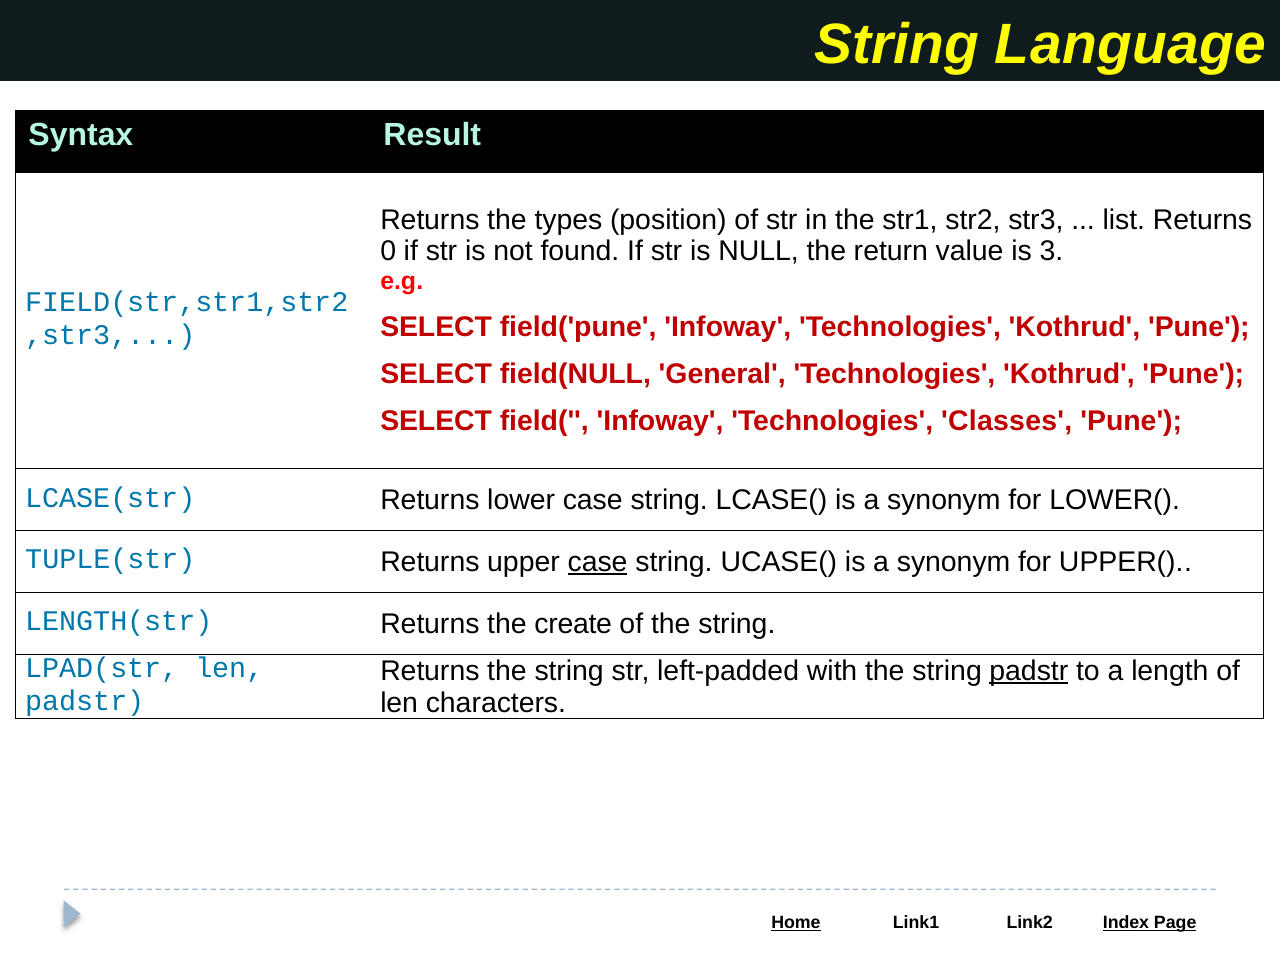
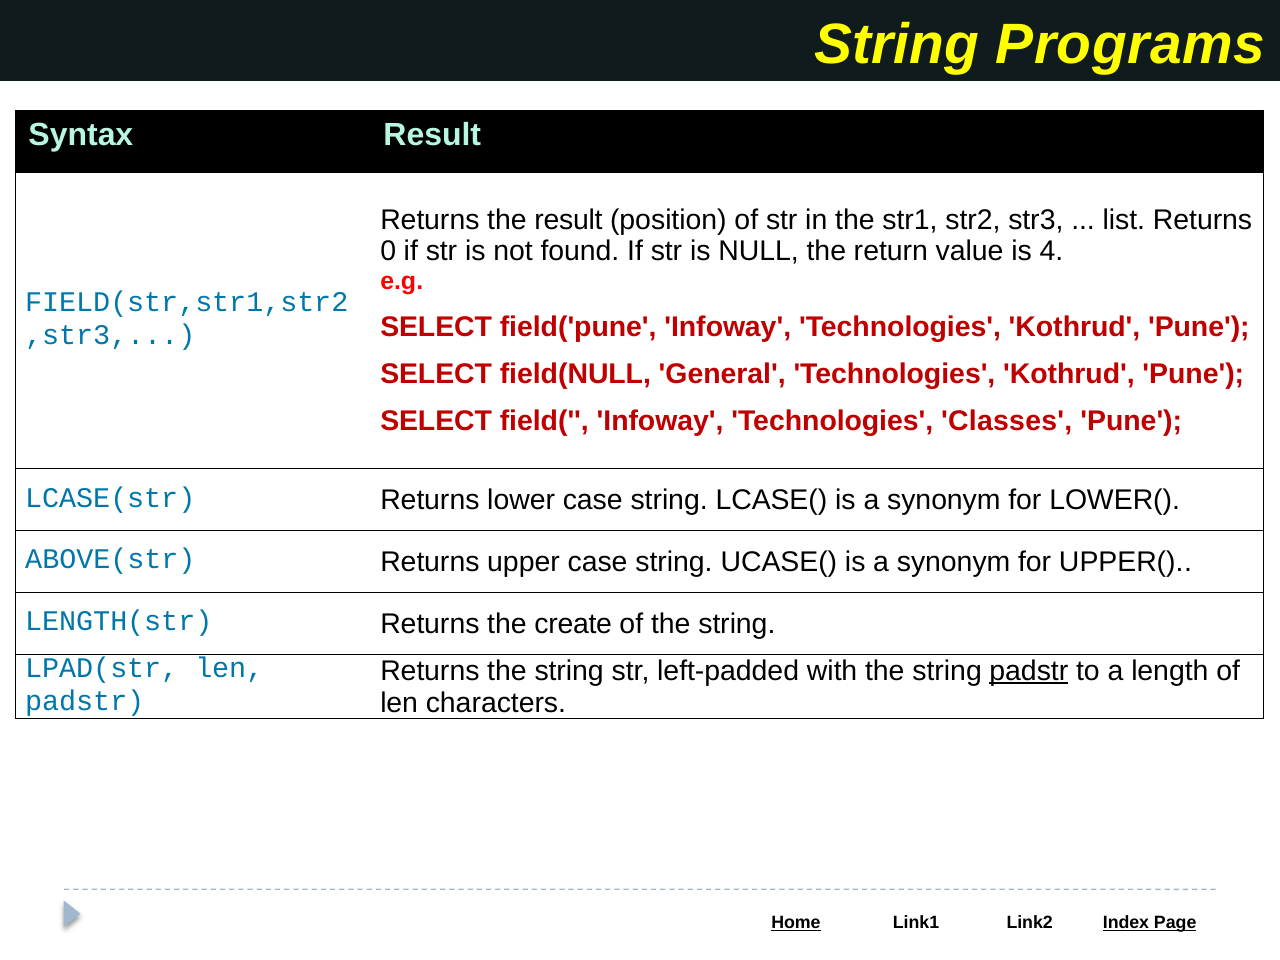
Language: Language -> Programs (1130, 44)
the types: types -> result (569, 220)
3: 3 -> 4 (1051, 252)
TUPLE(str: TUPLE(str -> ABOVE(str (110, 560)
case underline: present -> none (598, 562)
